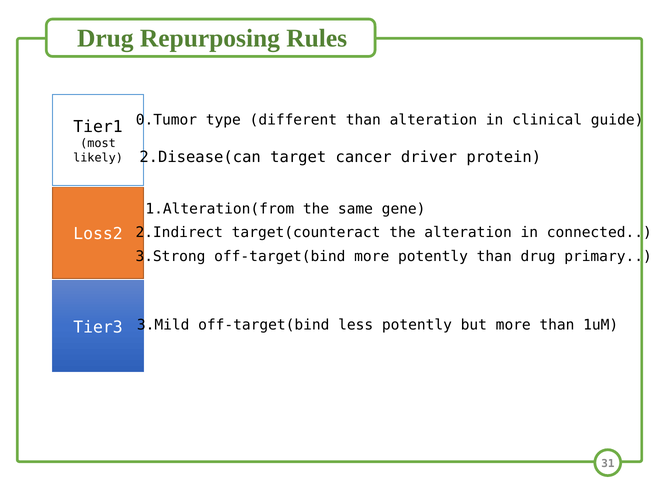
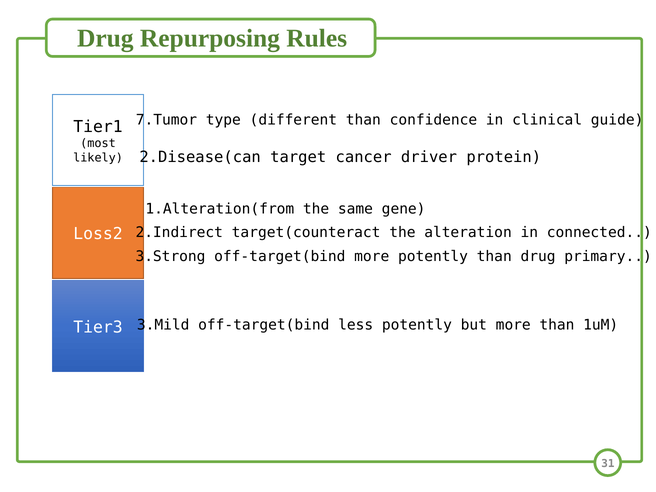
0.Tumor: 0.Tumor -> 7.Tumor (167, 120)
than alteration: alteration -> confidence (433, 120)
